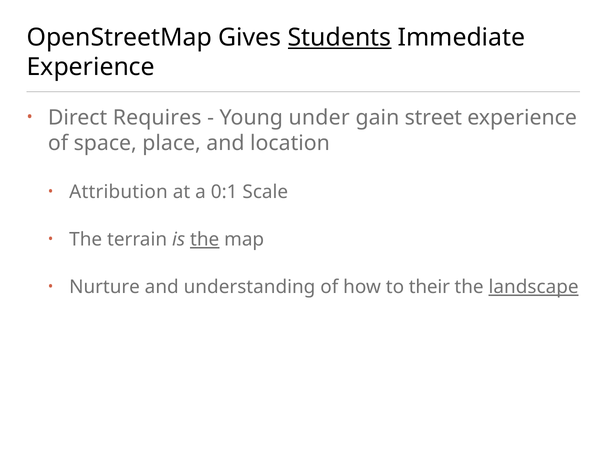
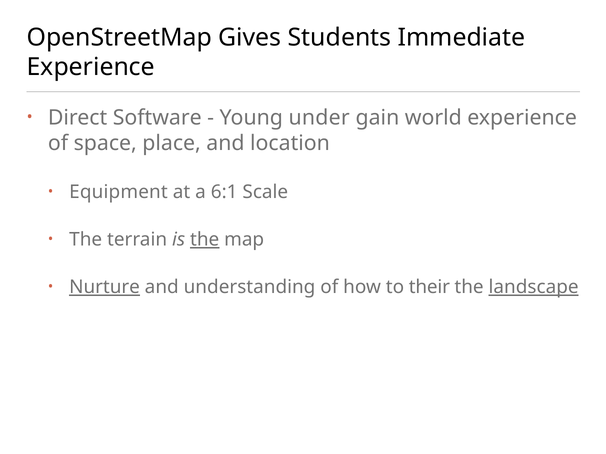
Students underline: present -> none (340, 37)
Requires: Requires -> Software (157, 118)
street: street -> world (433, 118)
Attribution: Attribution -> Equipment (119, 192)
0:1: 0:1 -> 6:1 (224, 192)
Nurture underline: none -> present (105, 287)
